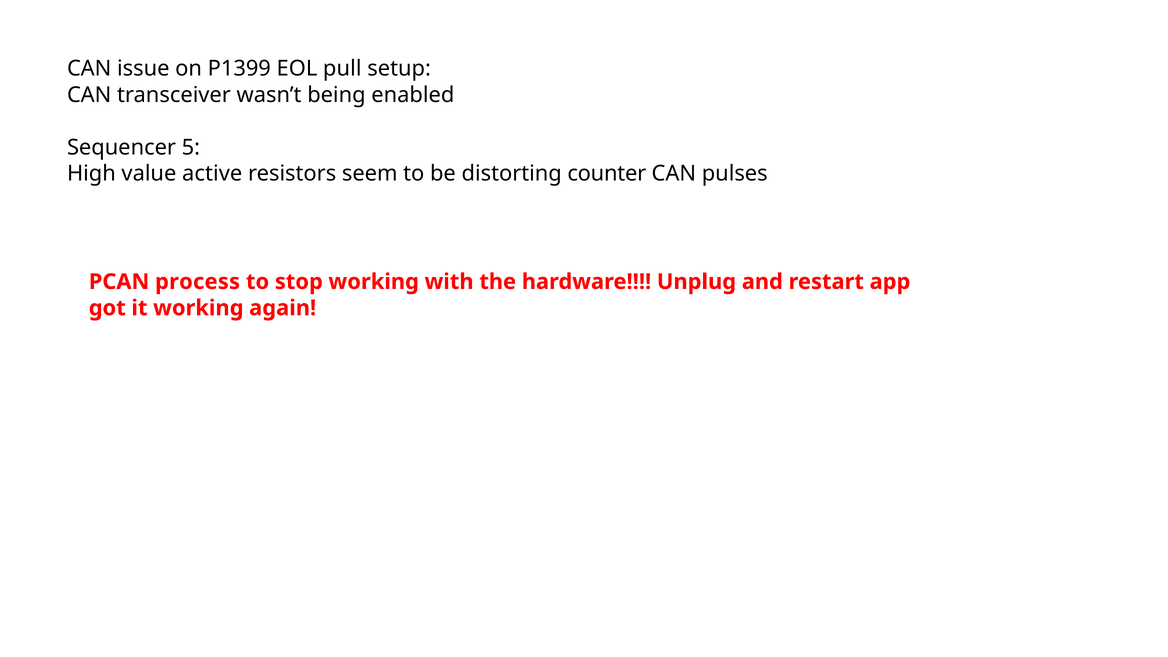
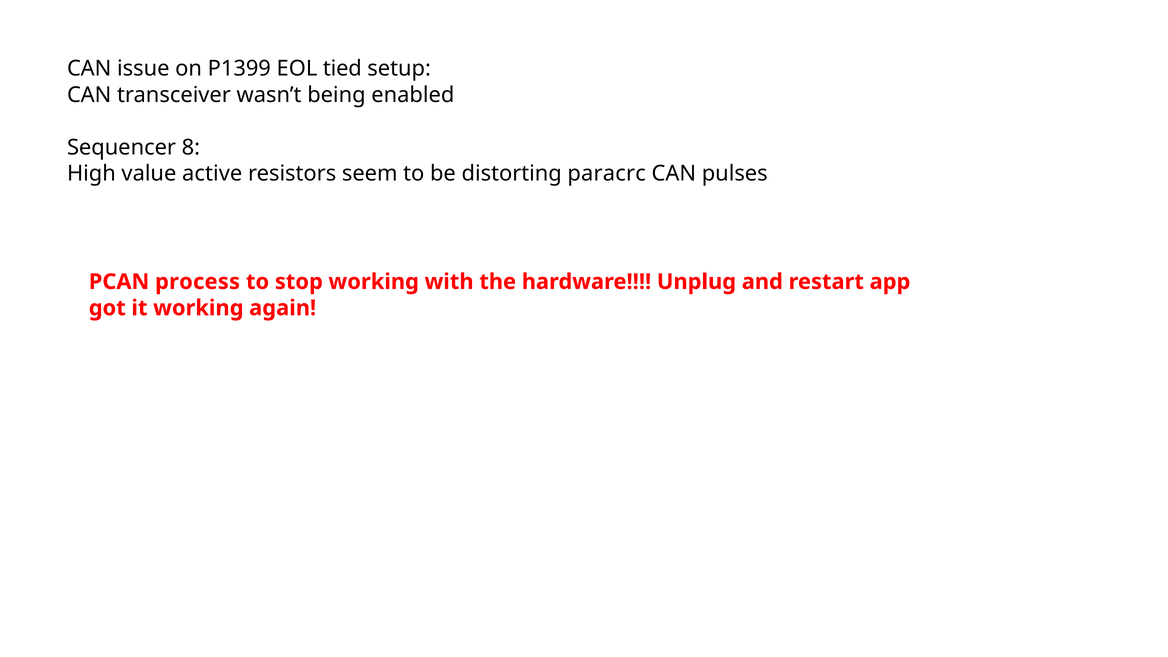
pull: pull -> tied (342, 69)
5: 5 -> 8 (191, 147)
counter: counter -> paracrc (607, 174)
